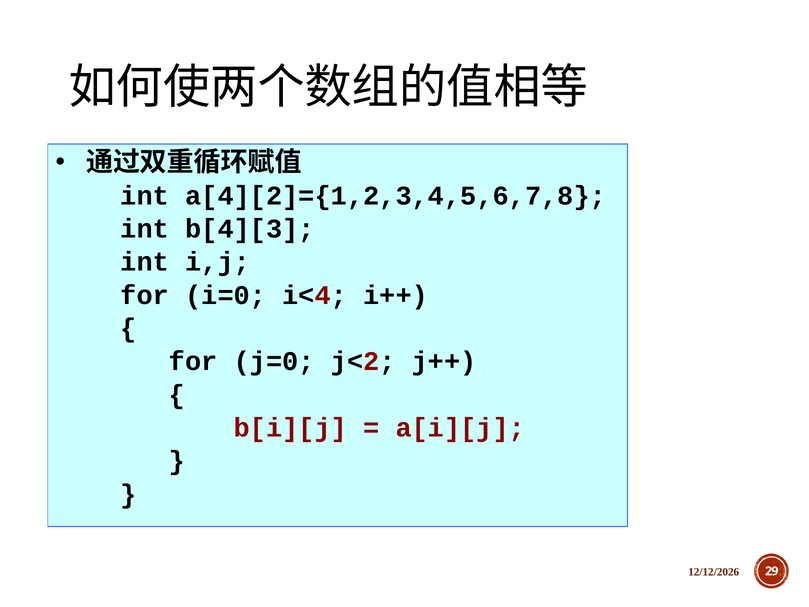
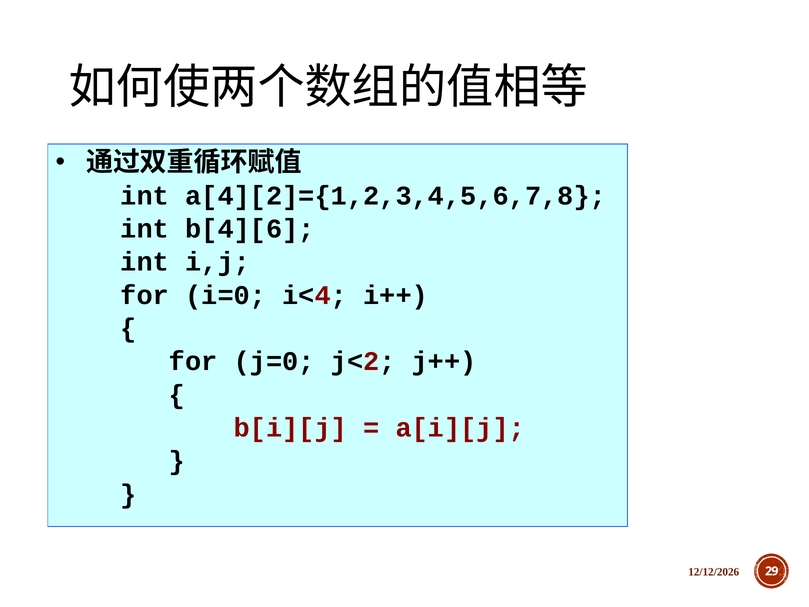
b[4][3: b[4][3 -> b[4][6 (250, 229)
